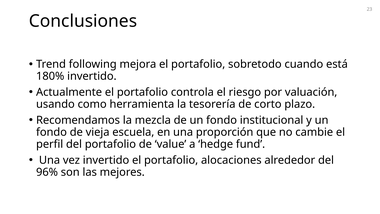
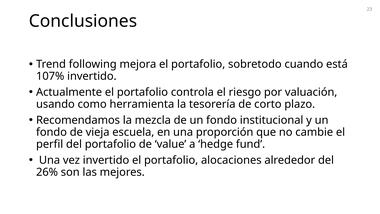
180%: 180% -> 107% (50, 76)
96%: 96% -> 26% (47, 172)
